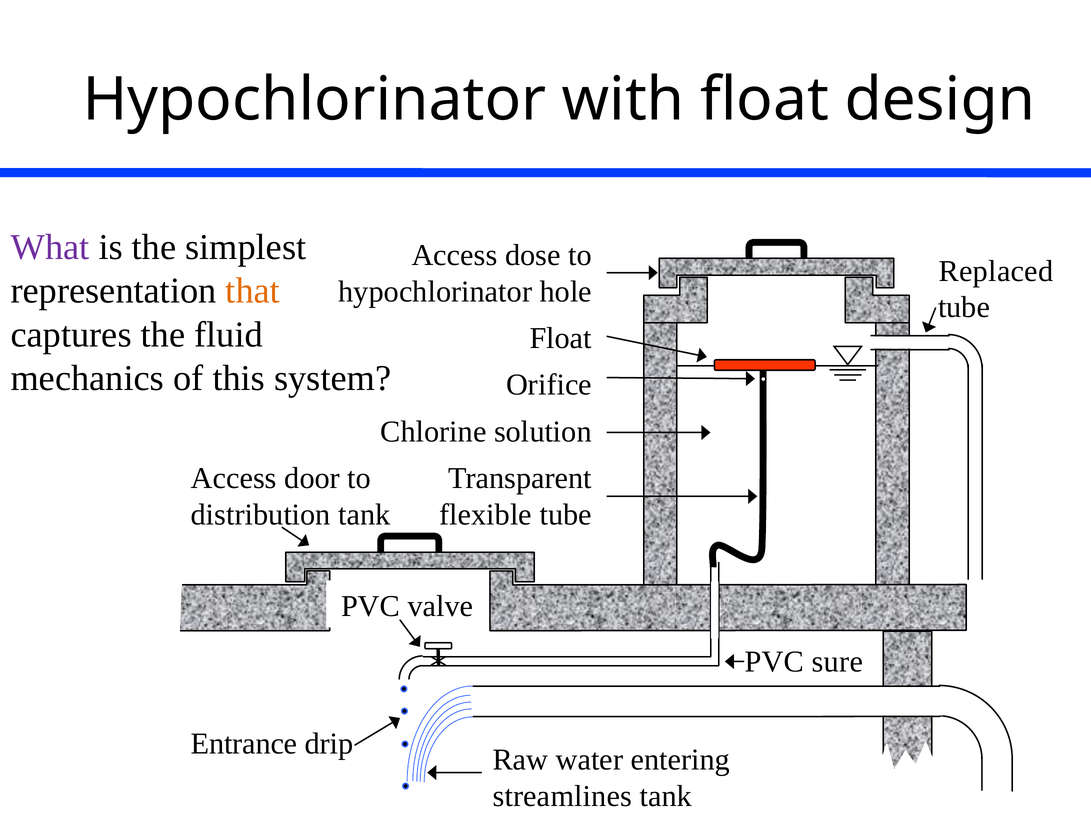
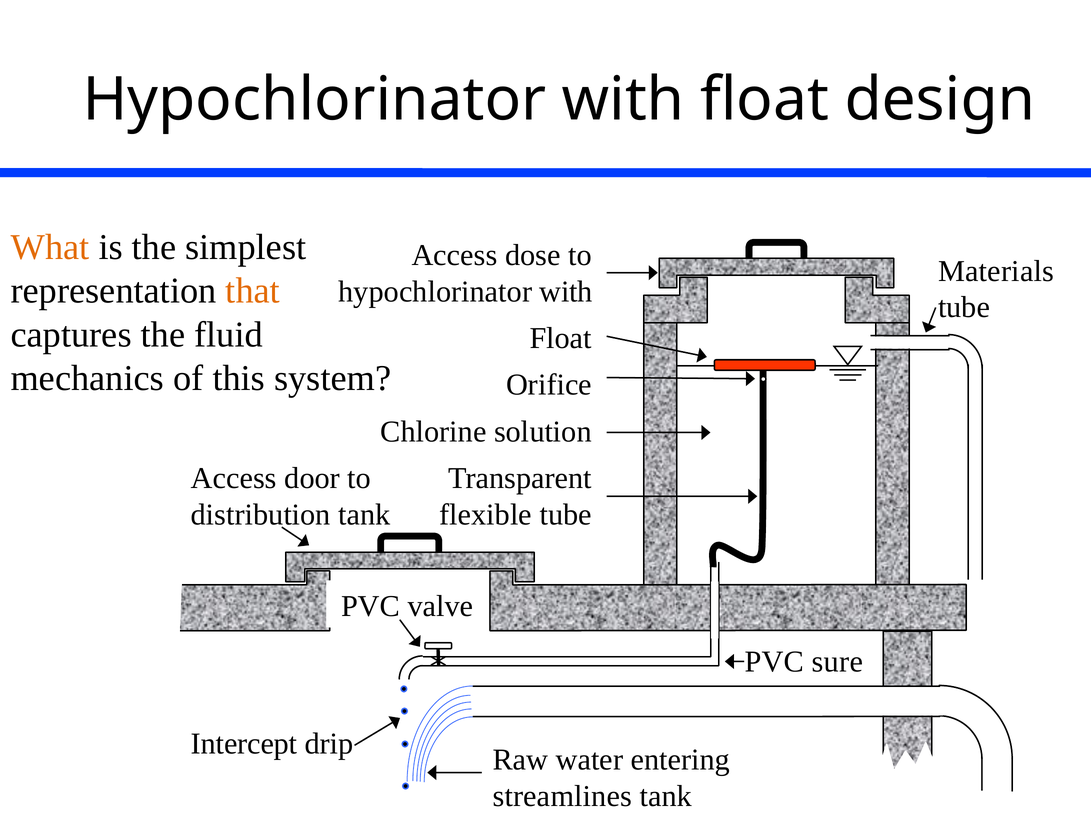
What colour: purple -> orange (50, 247)
Replaced: Replaced -> Materials (996, 271)
hole: hole -> with (566, 292)
Entrance: Entrance -> Intercept (244, 744)
